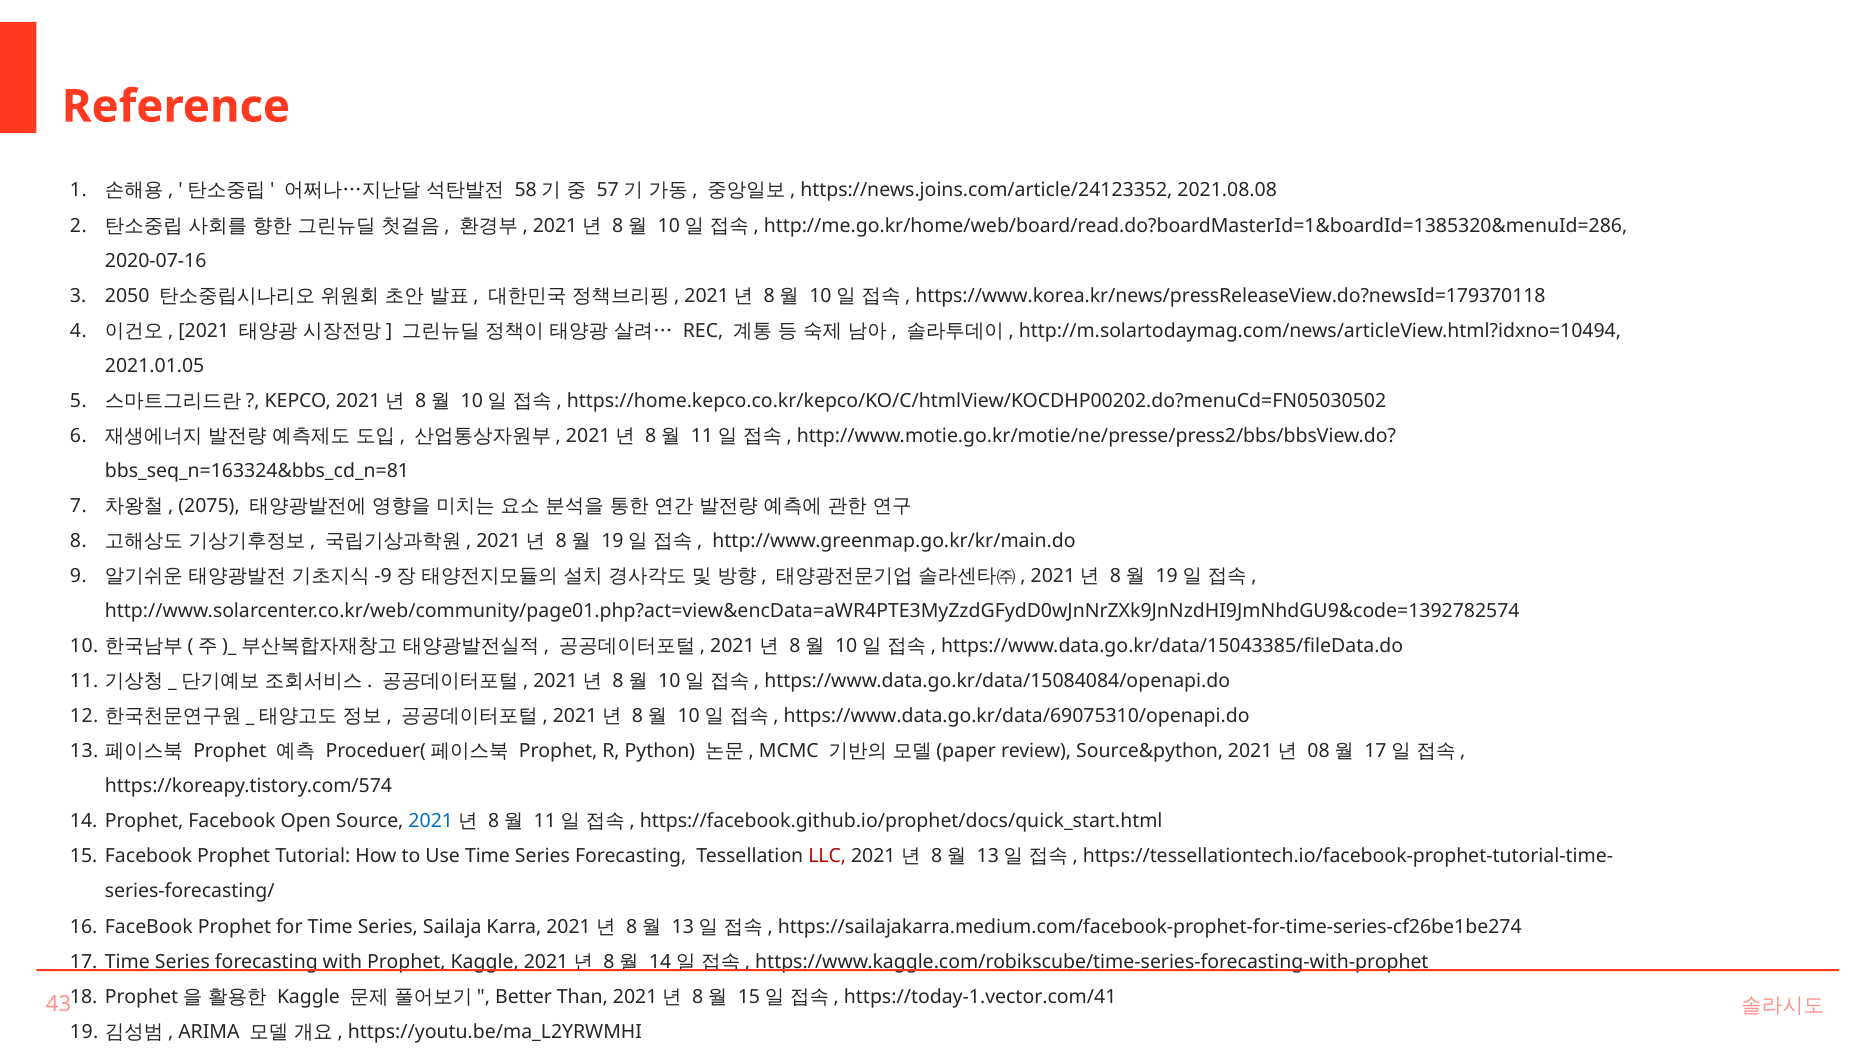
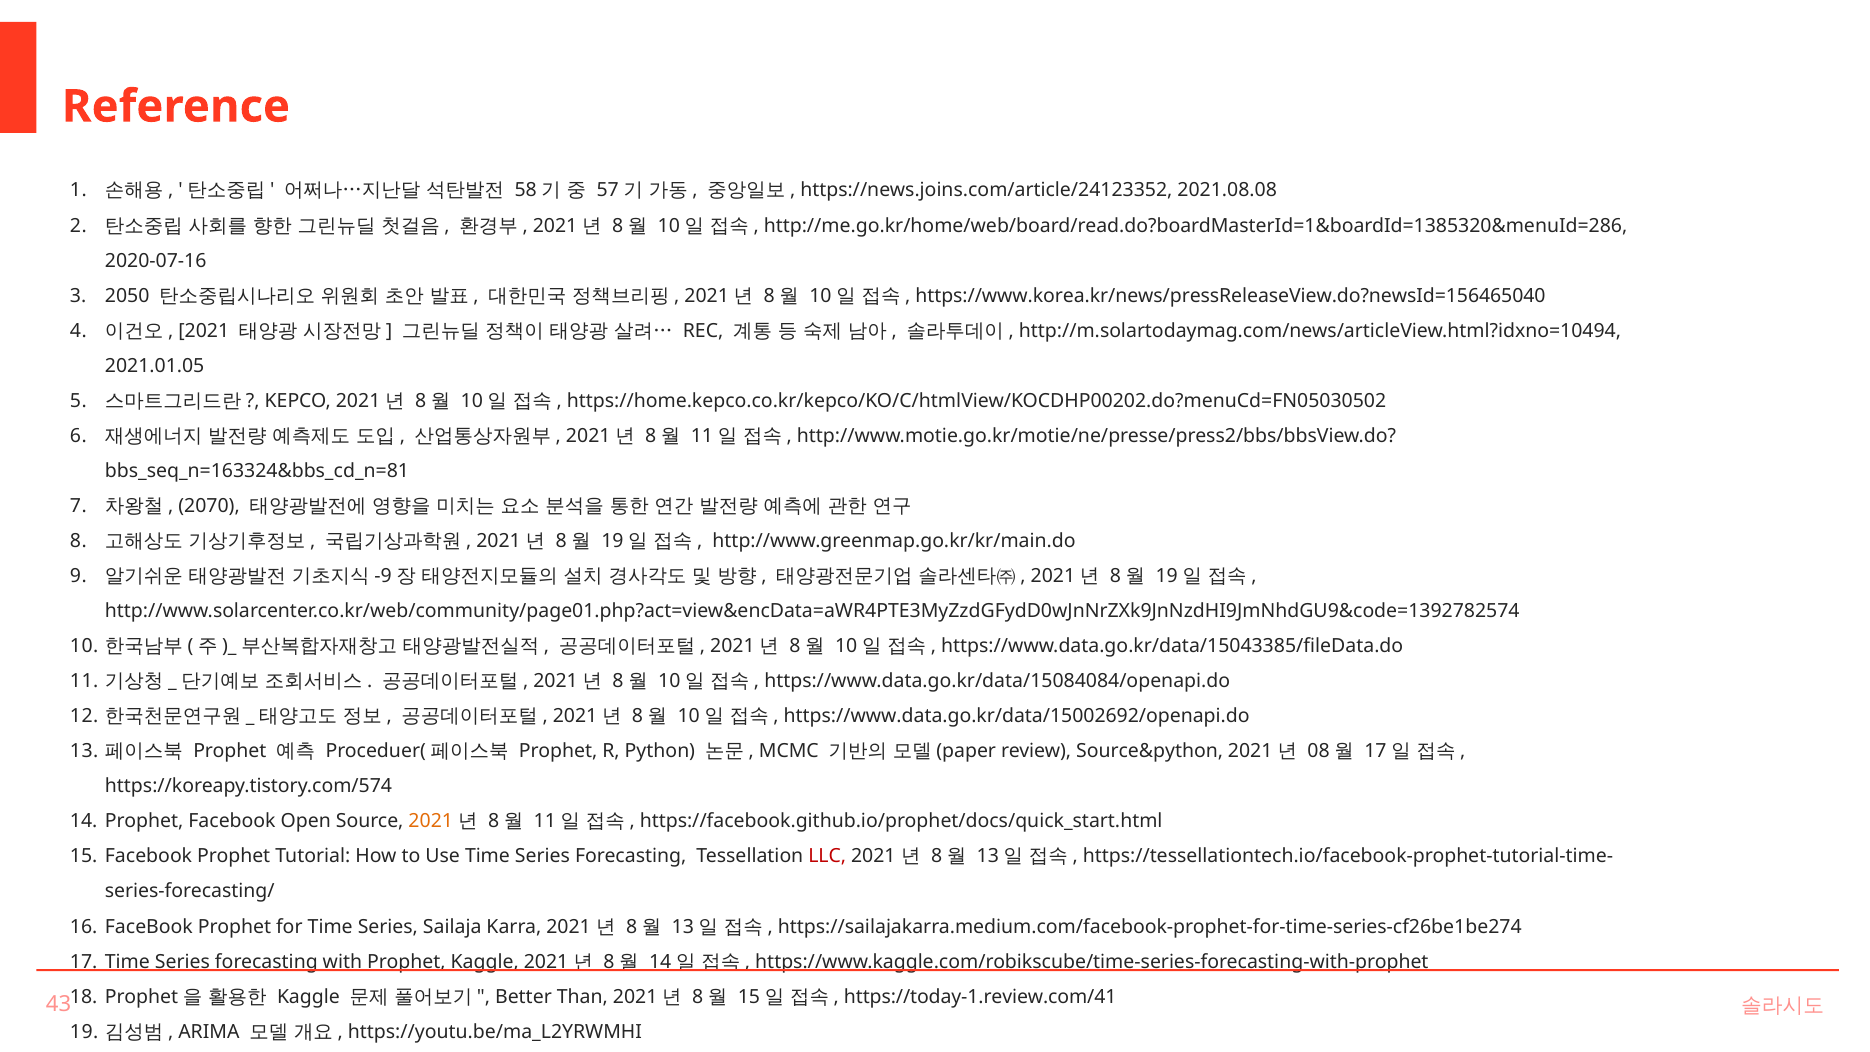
https://www.korea.kr/news/pressReleaseView.do?newsId=179370118: https://www.korea.kr/news/pressReleaseView.do?newsId=179370118 -> https://www.korea.kr/news/pressReleaseView.do?newsId=156465040 (1230, 296)
2075: 2075 -> 2070 (209, 506)
https://www.data.go.kr/data/69075310/openapi.do: https://www.data.go.kr/data/69075310/openapi.do -> https://www.data.go.kr/data/15002692/openapi.do (1017, 716)
2021 colour: blue -> orange (431, 821)
https://today-1.vector.com/41: https://today-1.vector.com/41 -> https://today-1.review.com/41 (980, 997)
